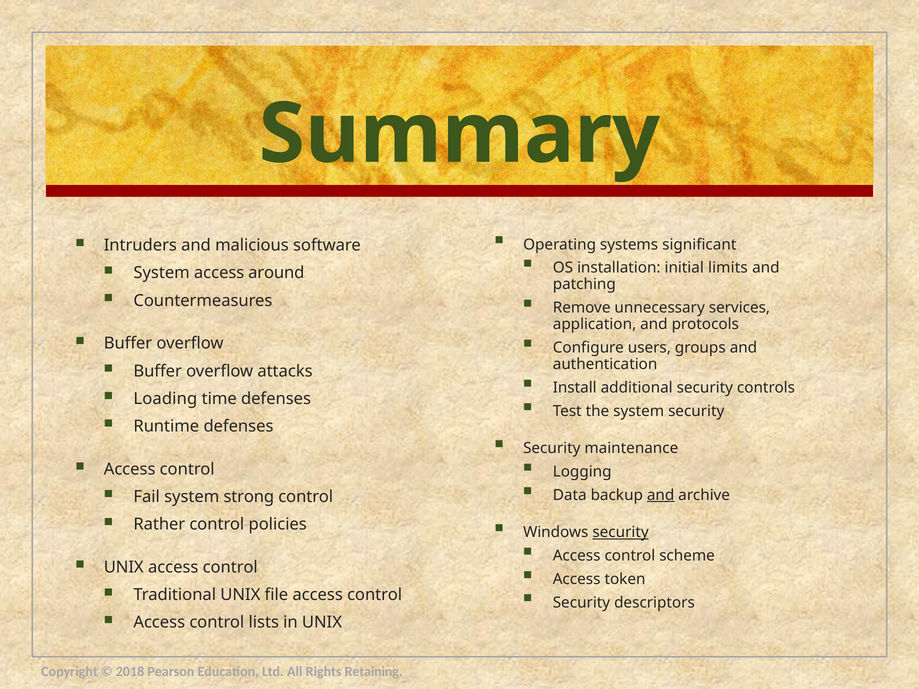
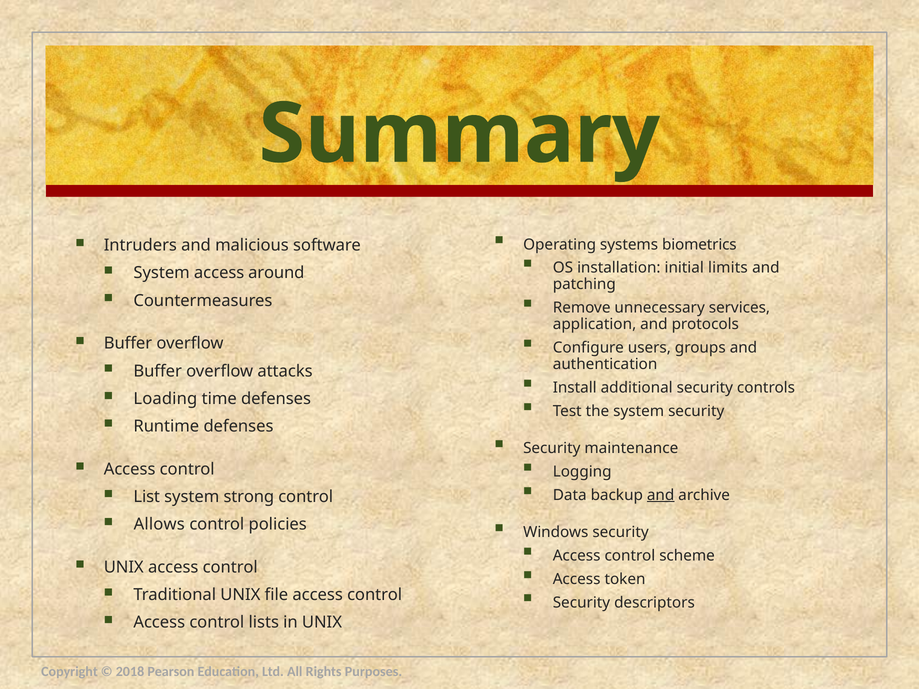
significant: significant -> biometrics (699, 245)
Fail: Fail -> List (147, 497)
Rather: Rather -> Allows (159, 525)
security underline: present -> none (621, 532)
Retaining: Retaining -> Purposes (374, 672)
